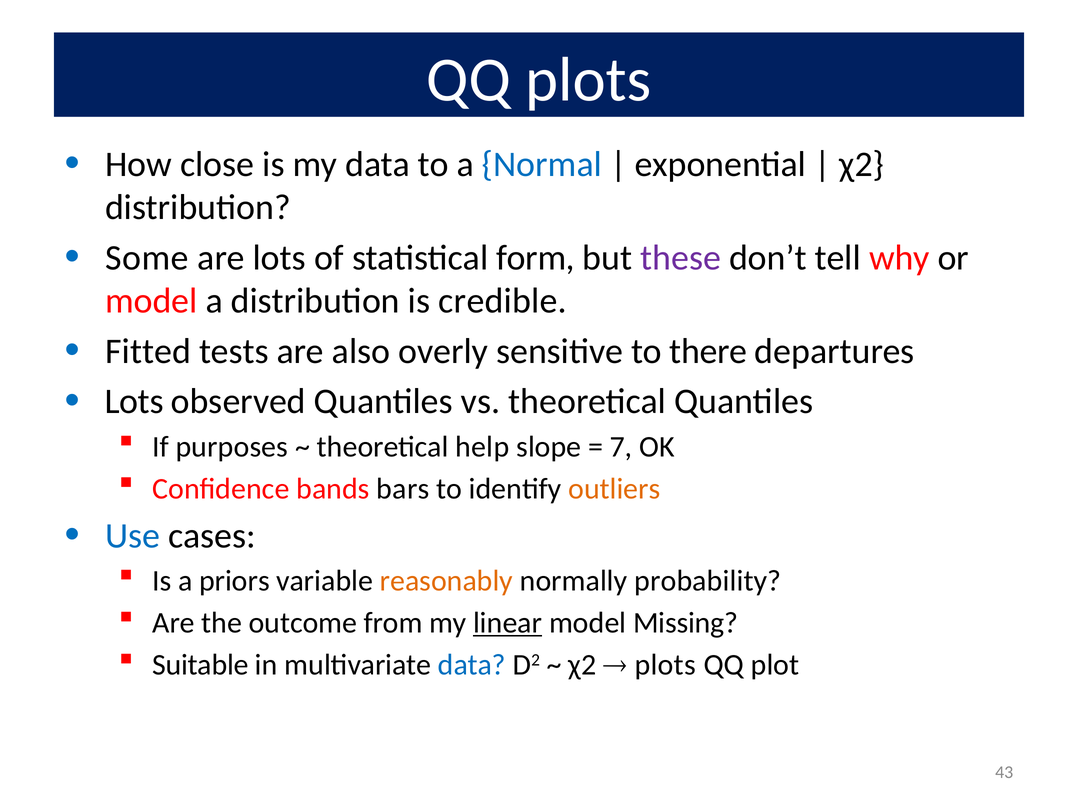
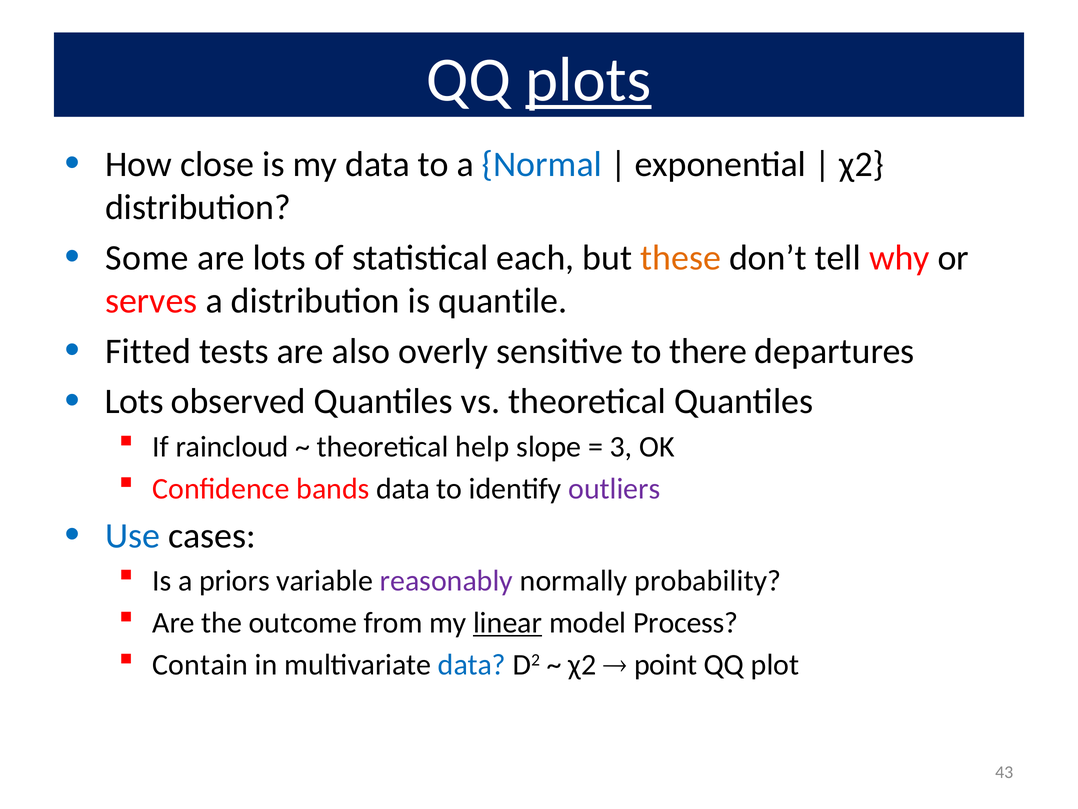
plots underline: none -> present (588, 80)
form: form -> each (535, 258)
these colour: purple -> orange (681, 258)
model: model -> serves (151, 301)
credible: credible -> quantile (503, 301)
purposes: purposes -> raincloud (232, 446)
7: 7 -> 3 (621, 446)
bands bars: bars -> data (403, 488)
outliers colour: orange -> purple (614, 488)
reasonably colour: orange -> purple (446, 581)
Missing: Missing -> Process (686, 623)
Suitable: Suitable -> Contain (200, 664)
plots: plots -> point (666, 664)
